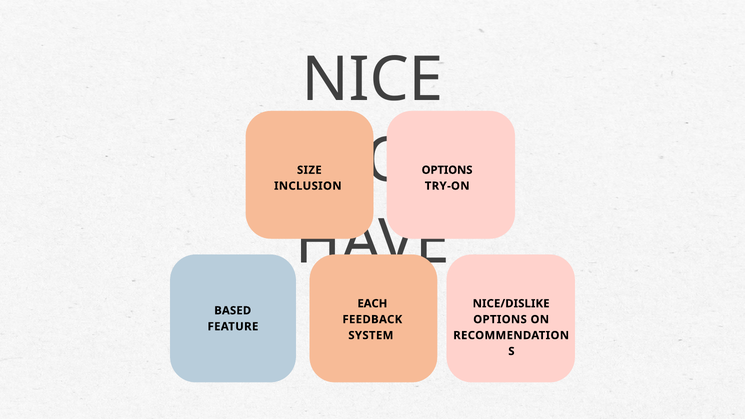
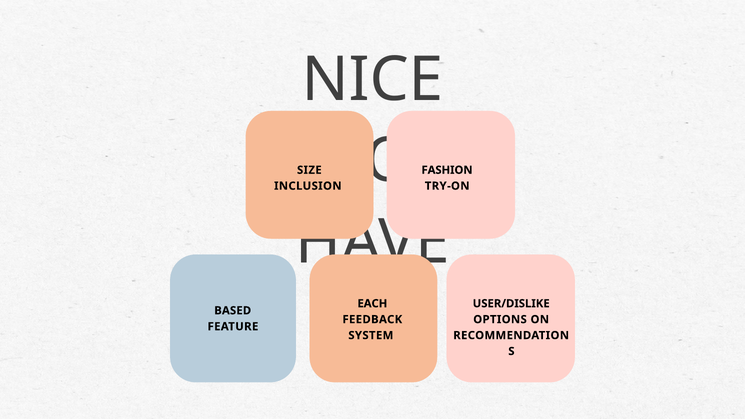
OPTIONS: OPTIONS -> FASHION (447, 170)
NICE/DISLIKE: NICE/DISLIKE -> USER/DISLIKE (511, 304)
